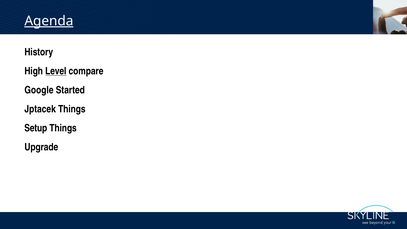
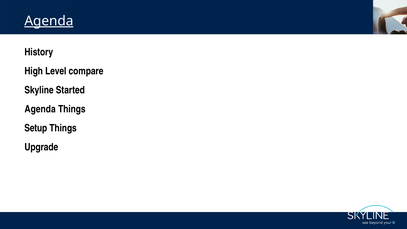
Level underline: present -> none (56, 71)
Google: Google -> Skyline (39, 90)
Jptacek: Jptacek -> Agenda (40, 109)
